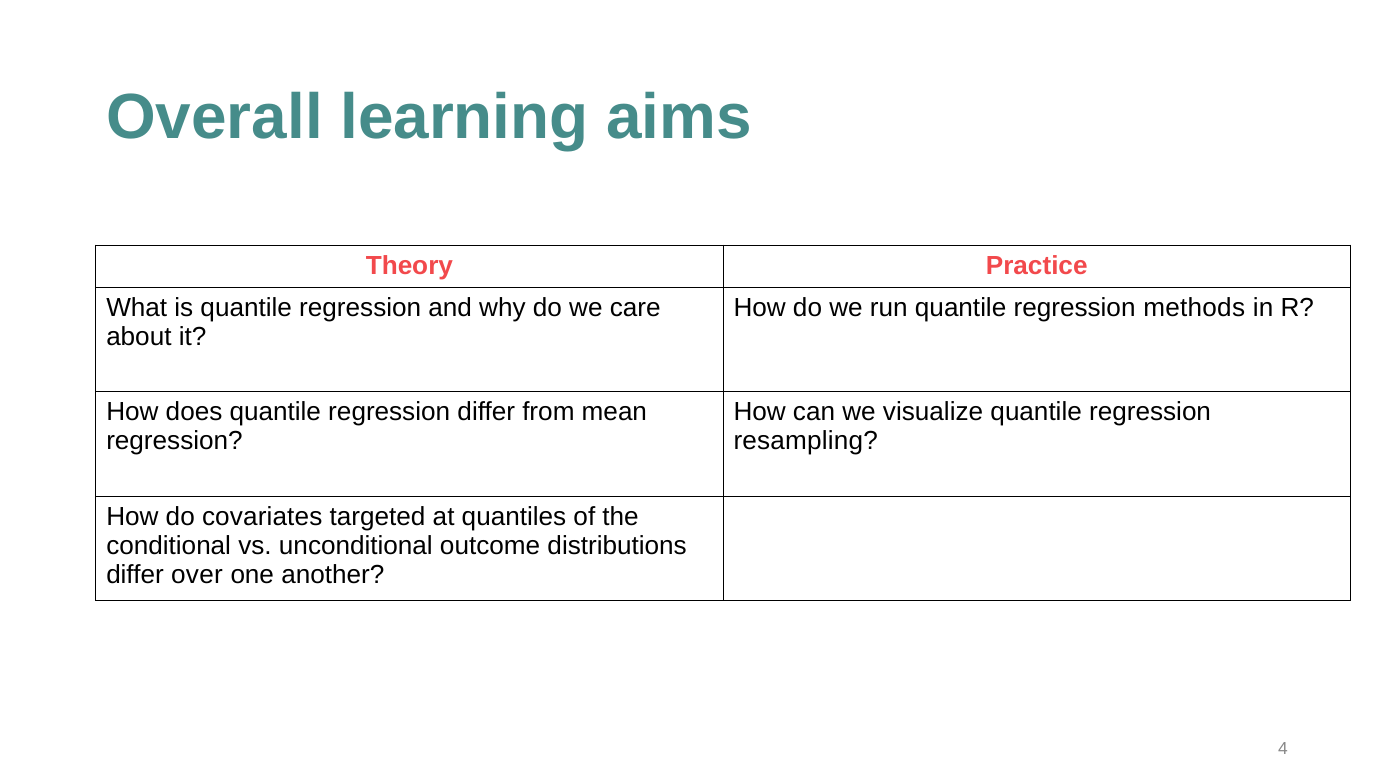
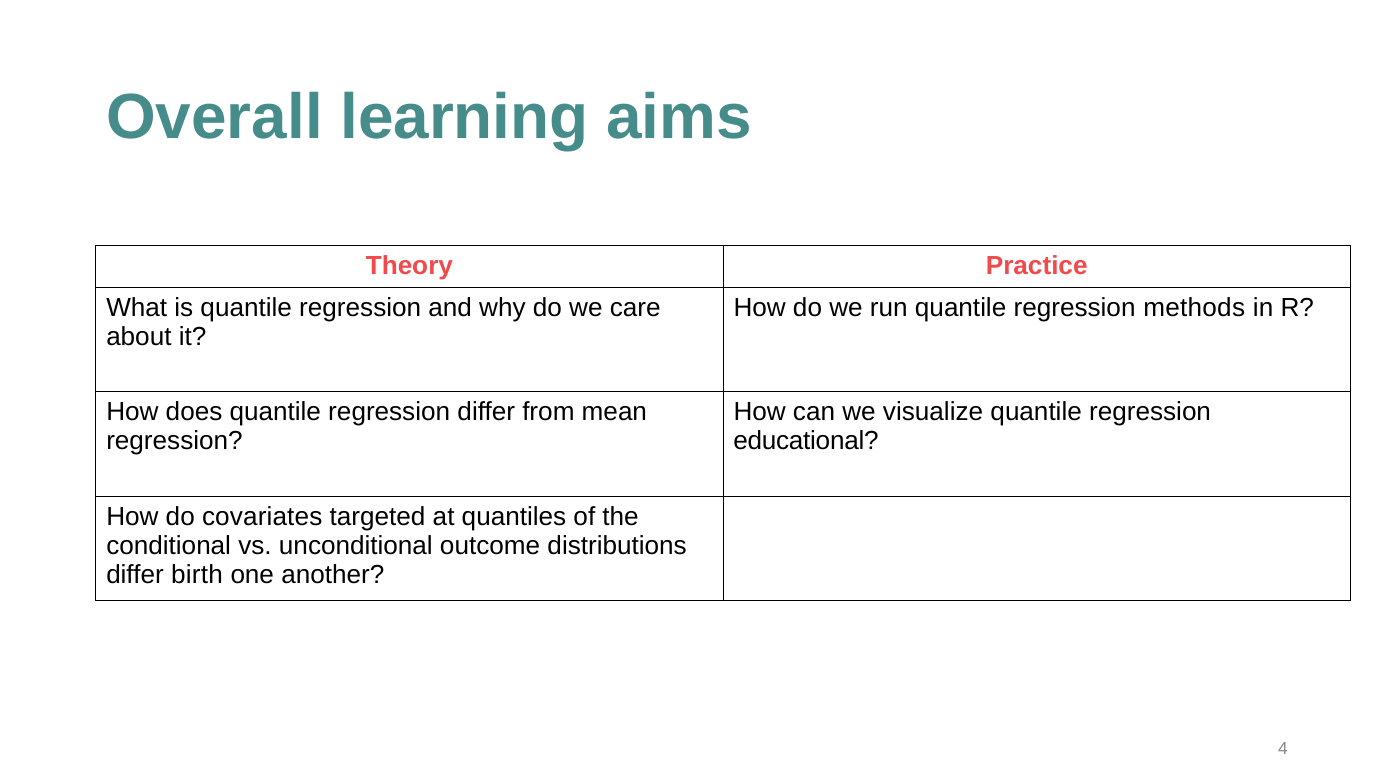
resampling: resampling -> educational (806, 441)
over: over -> birth (197, 575)
